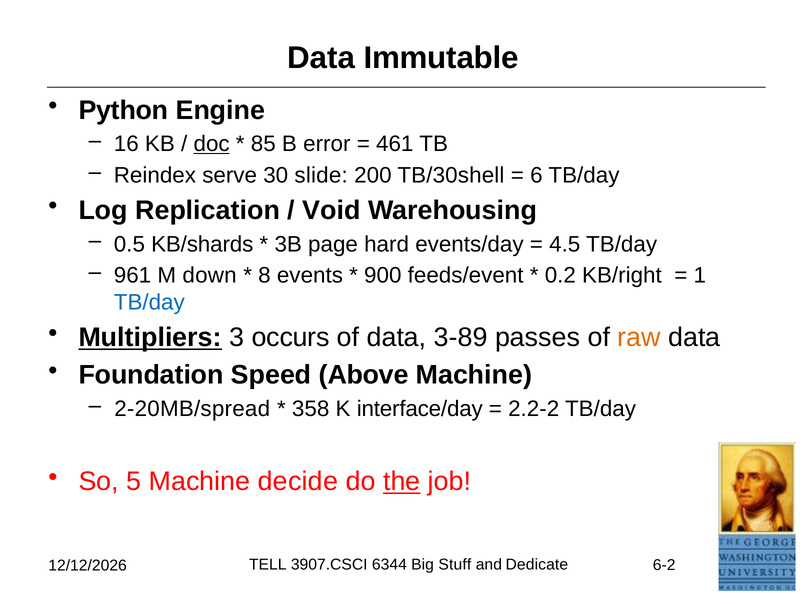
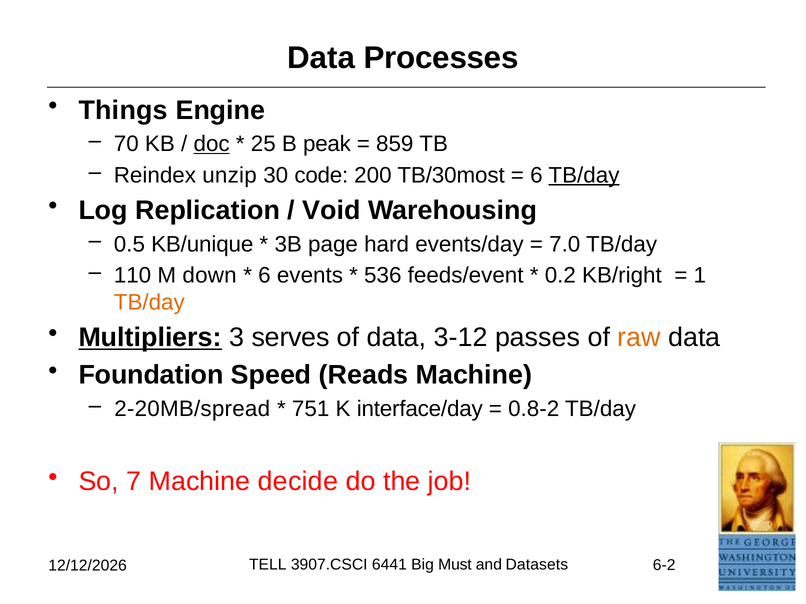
Immutable: Immutable -> Processes (441, 58)
Python: Python -> Things (123, 110)
16: 16 -> 70 (126, 144)
85: 85 -> 25 (263, 144)
error: error -> peak (327, 144)
461: 461 -> 859 (395, 144)
serve: serve -> unzip (230, 175)
slide: slide -> code (321, 175)
TB/30shell: TB/30shell -> TB/30most (451, 175)
TB/day underline: none -> present (584, 175)
KB/shards: KB/shards -> KB/unique (202, 244)
4.5: 4.5 -> 7.0 (565, 244)
961: 961 -> 110 (133, 276)
8: 8 -> 6 (264, 276)
900: 900 -> 536 (383, 276)
TB/day colour: blue -> orange (149, 303)
occurs: occurs -> serves (291, 338)
3-89: 3-89 -> 3-12 (461, 338)
Above: Above -> Reads (364, 375)
358: 358 -> 751 (311, 409)
2.2-2: 2.2-2 -> 0.8-2 (534, 409)
5: 5 -> 7 (134, 482)
the underline: present -> none (402, 482)
6344: 6344 -> 6441 (389, 565)
Stuff: Stuff -> Must (455, 565)
Dedicate: Dedicate -> Datasets (537, 565)
